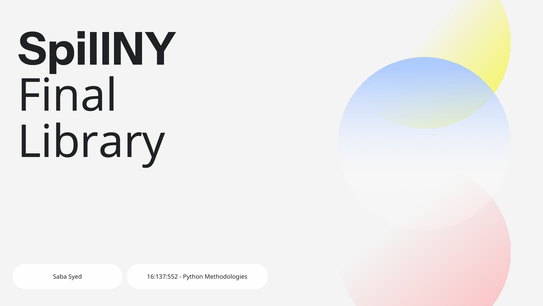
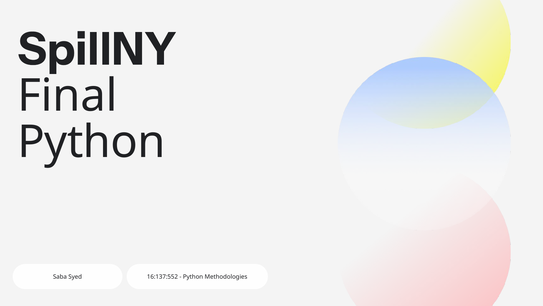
Library: Library -> Python (91, 142)
